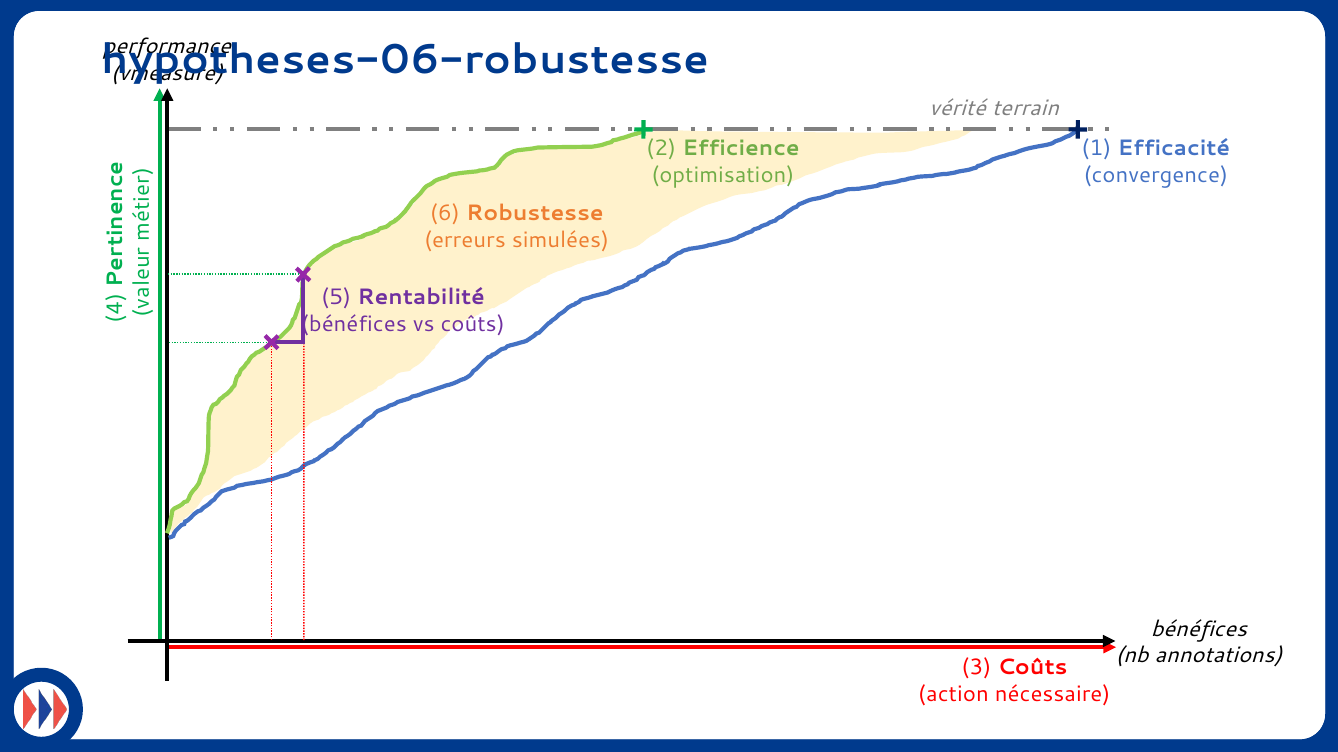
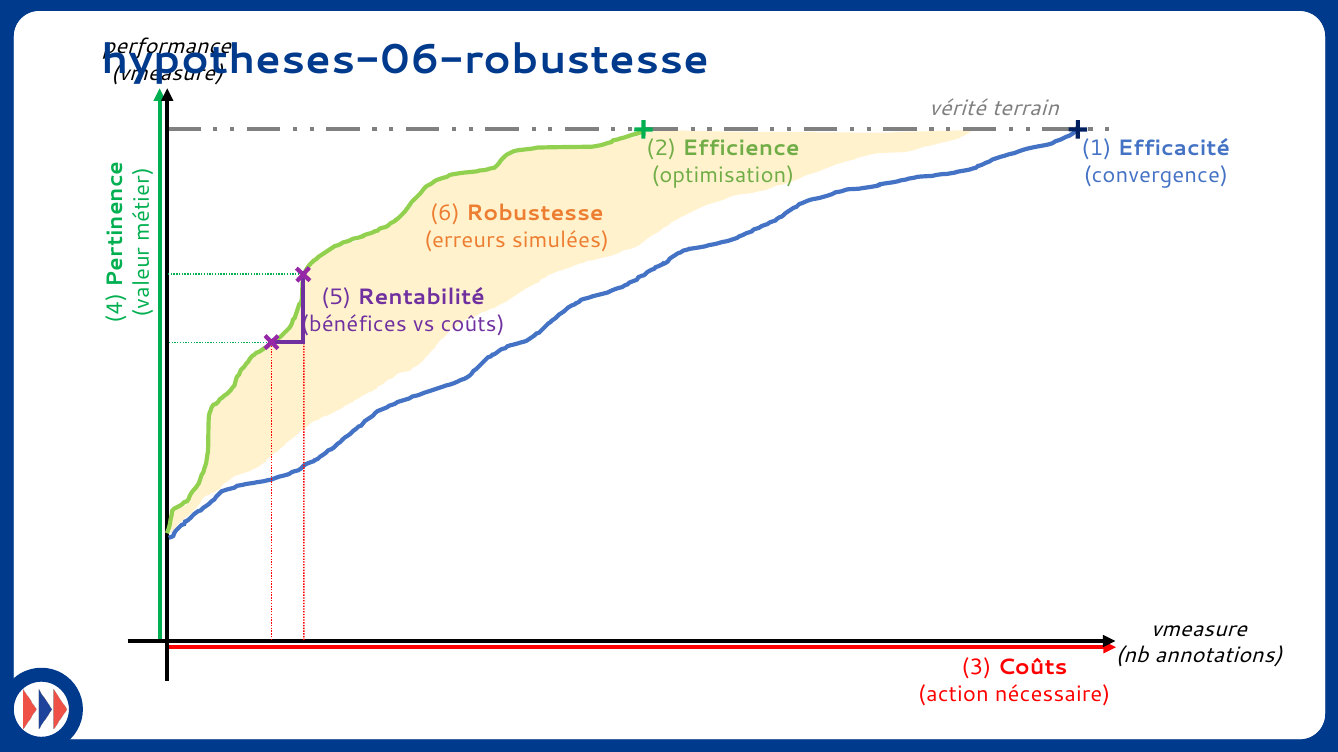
bénéfices: bénéfices -> vmeasure (1199, 629)
